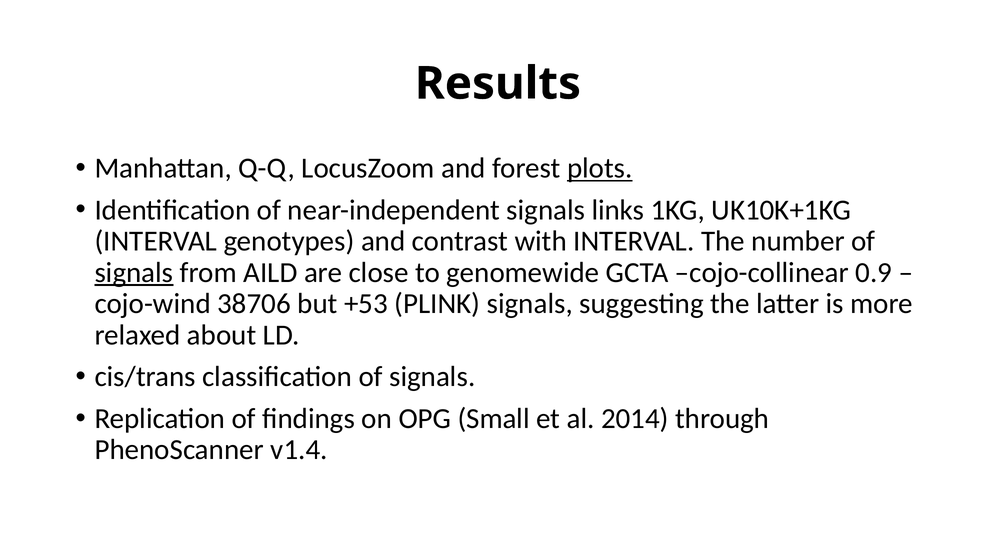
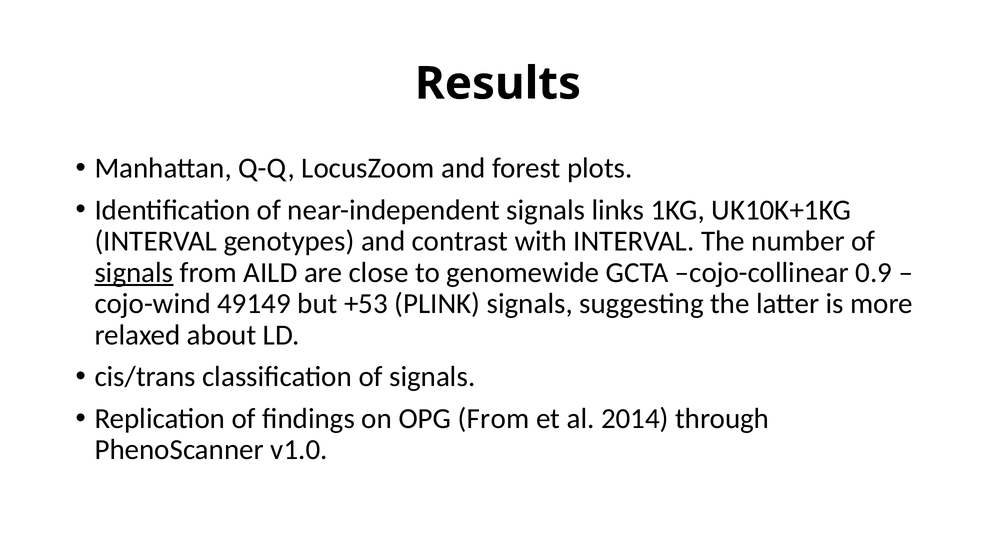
plots underline: present -> none (600, 168)
38706: 38706 -> 49149 (254, 304)
OPG Small: Small -> From (493, 419)
v1.4: v1.4 -> v1.0 (299, 450)
